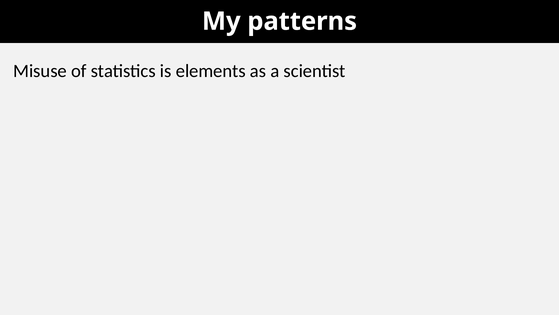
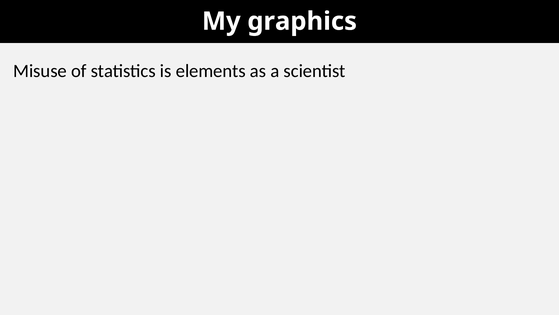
patterns: patterns -> graphics (302, 21)
